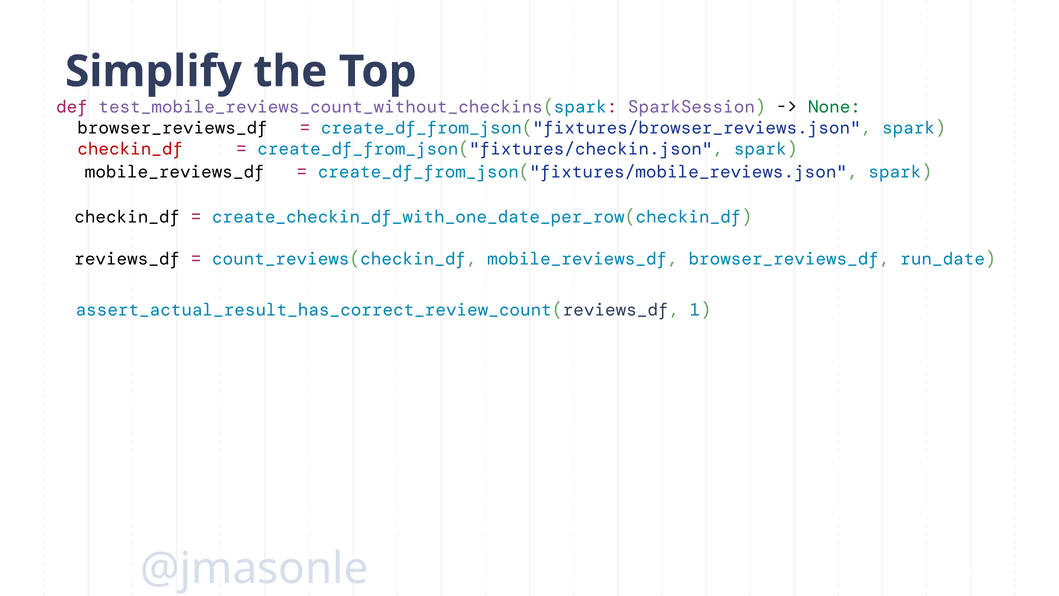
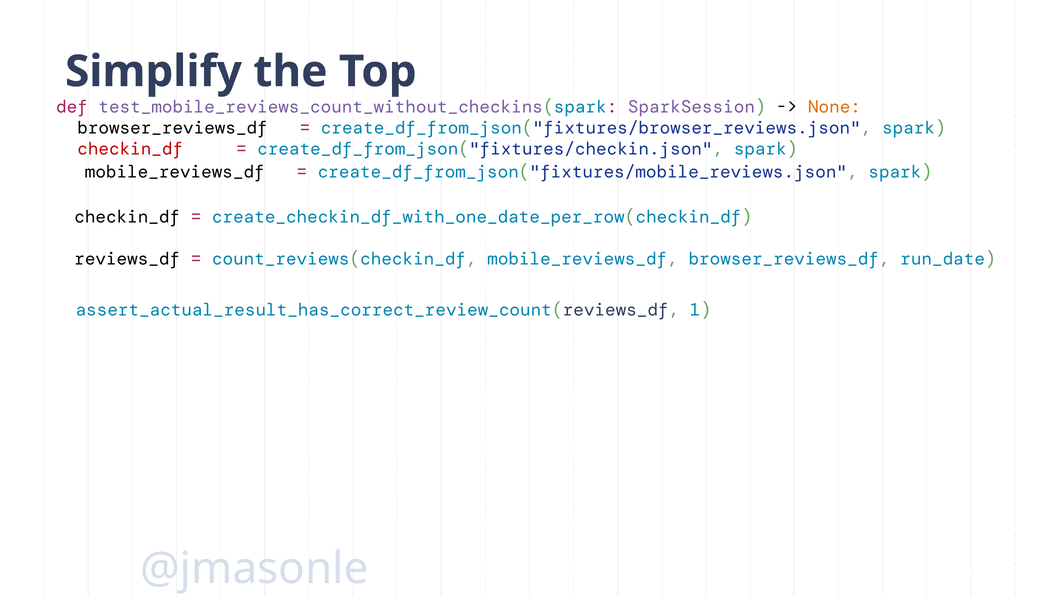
None colour: green -> orange (834, 107)
